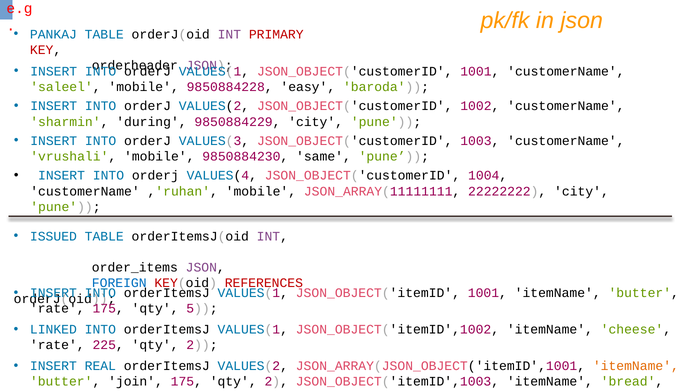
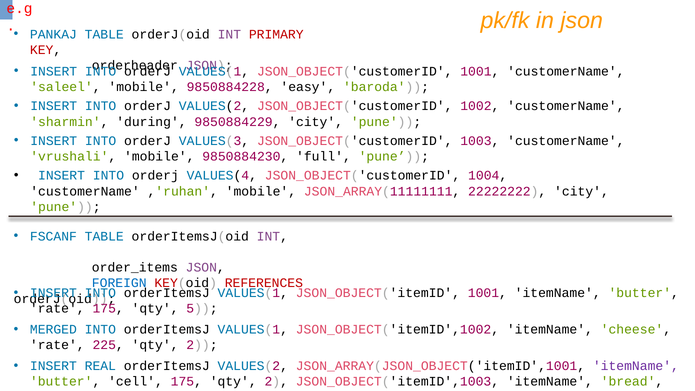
same: same -> full (323, 156)
ISSUED: ISSUED -> FSCANF (53, 236)
LINKED: LINKED -> MERGED (53, 329)
itemName colour: orange -> purple (636, 366)
join: join -> cell (136, 382)
